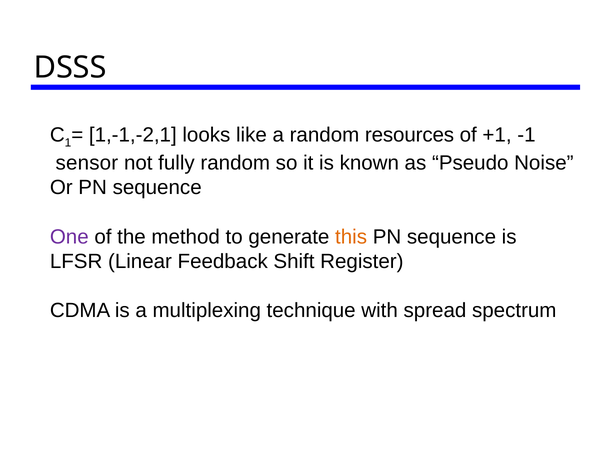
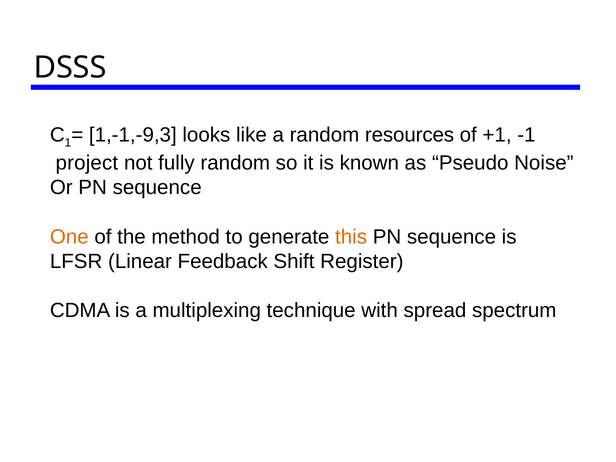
1,-1,-2,1: 1,-1,-2,1 -> 1,-1,-9,3 (133, 135)
sensor: sensor -> project (87, 163)
One colour: purple -> orange (69, 237)
